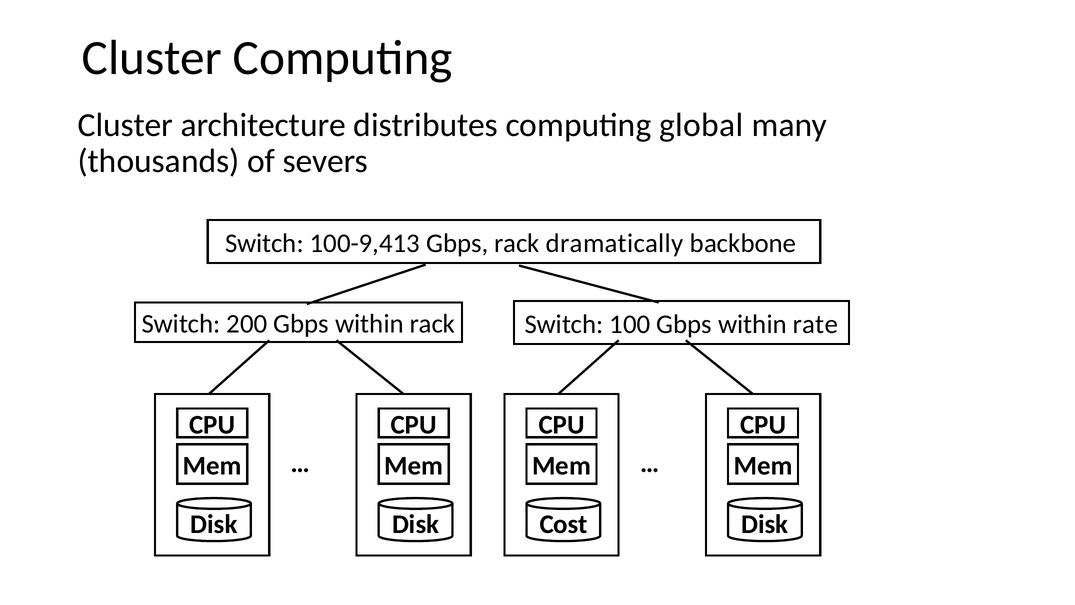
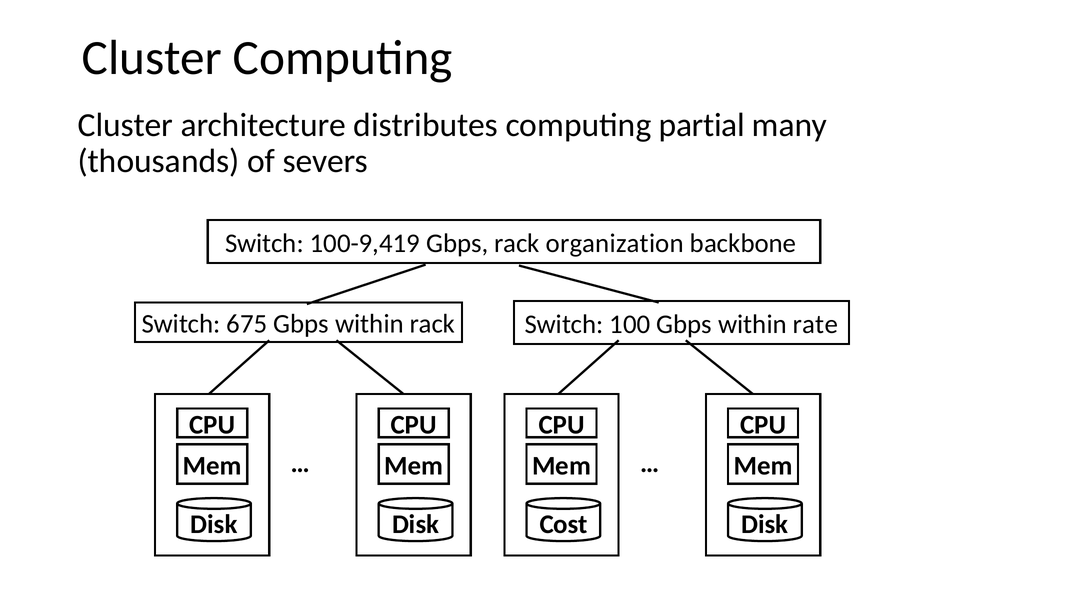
global: global -> partial (702, 125)
100-9,413: 100-9,413 -> 100-9,419 (365, 243)
dramatically: dramatically -> organization (615, 243)
200: 200 -> 675 (247, 324)
